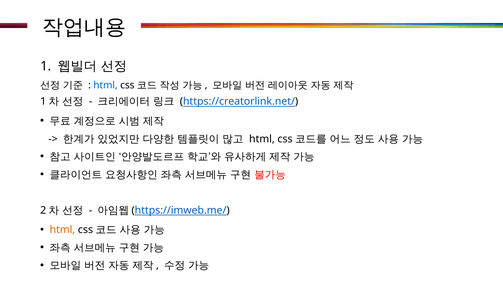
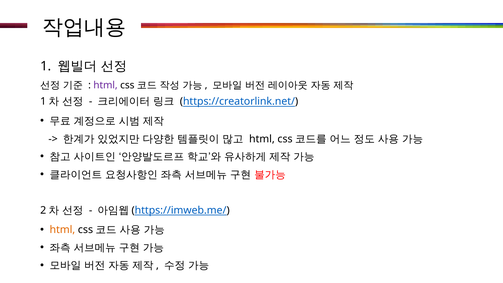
html colour: blue -> purple (106, 85)
